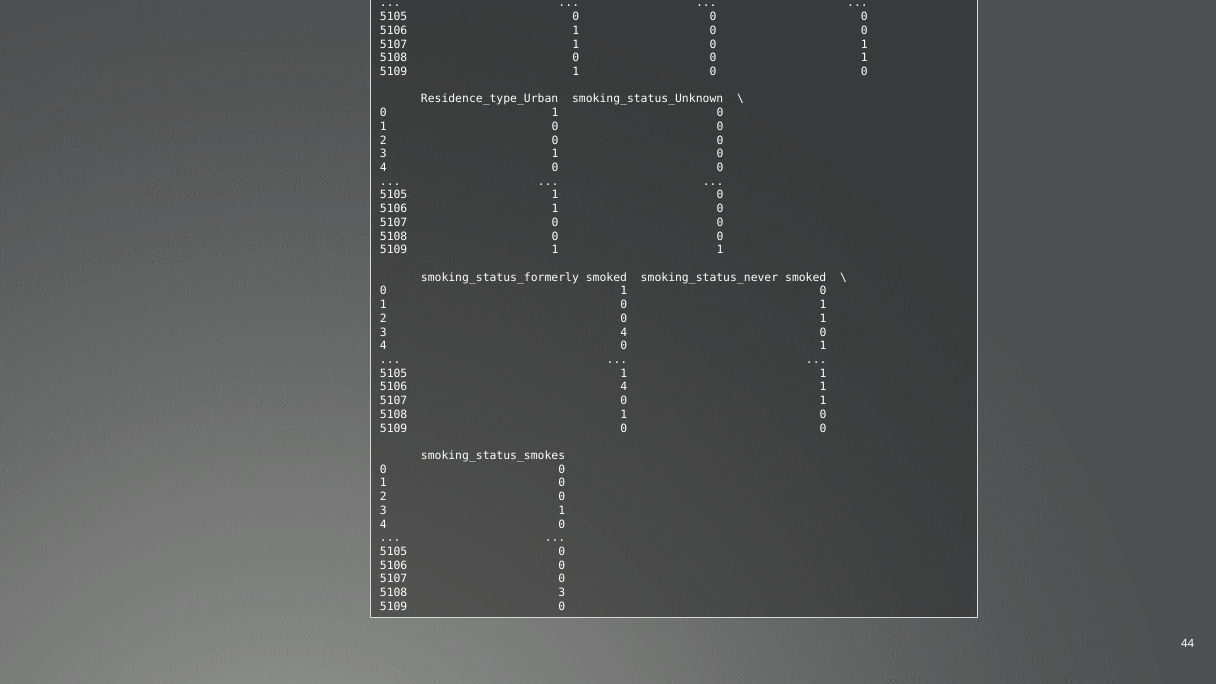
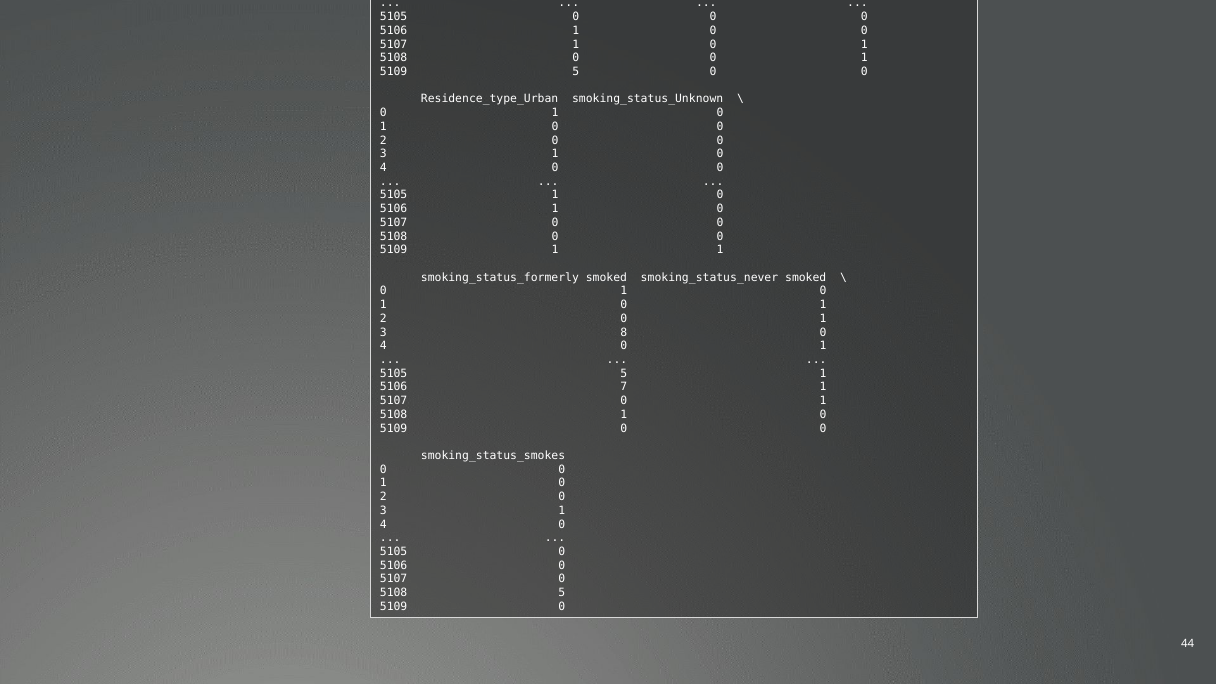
1: 1 -> 5 (576, 72)
3 4: 4 -> 8 (624, 332)
1: 1 -> 5 (624, 373)
5106 4: 4 -> 7 (624, 387)
5108 3: 3 -> 5 (562, 593)
